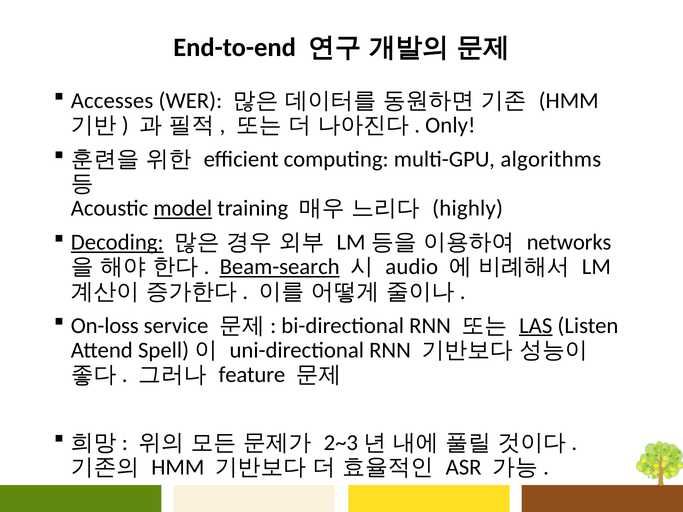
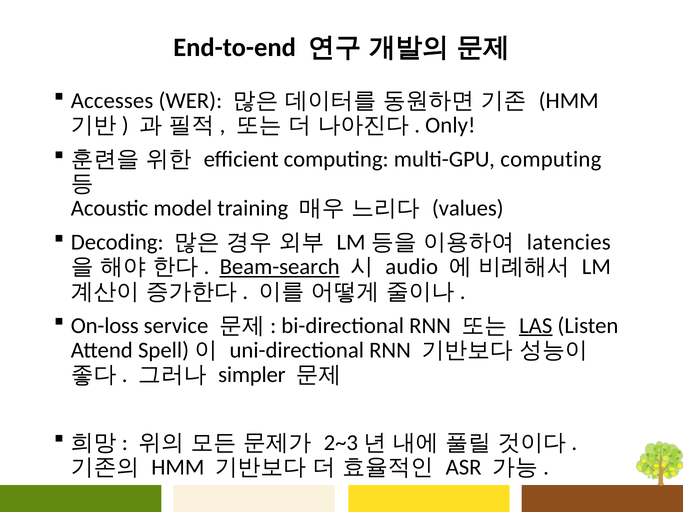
multi-GPU algorithms: algorithms -> computing (551, 159)
model underline: present -> none (183, 208)
highly: highly -> values (468, 208)
Decoding underline: present -> none (117, 243)
networks: networks -> latencies (569, 243)
feature: feature -> simpler (252, 375)
